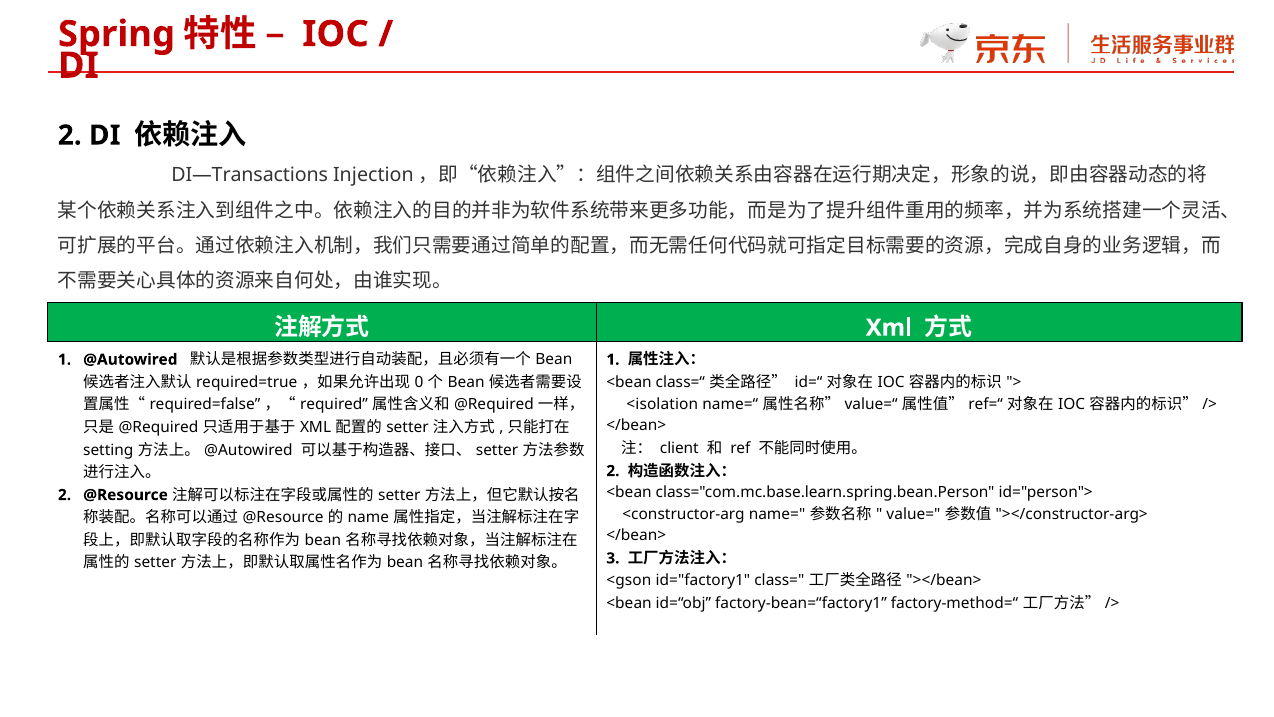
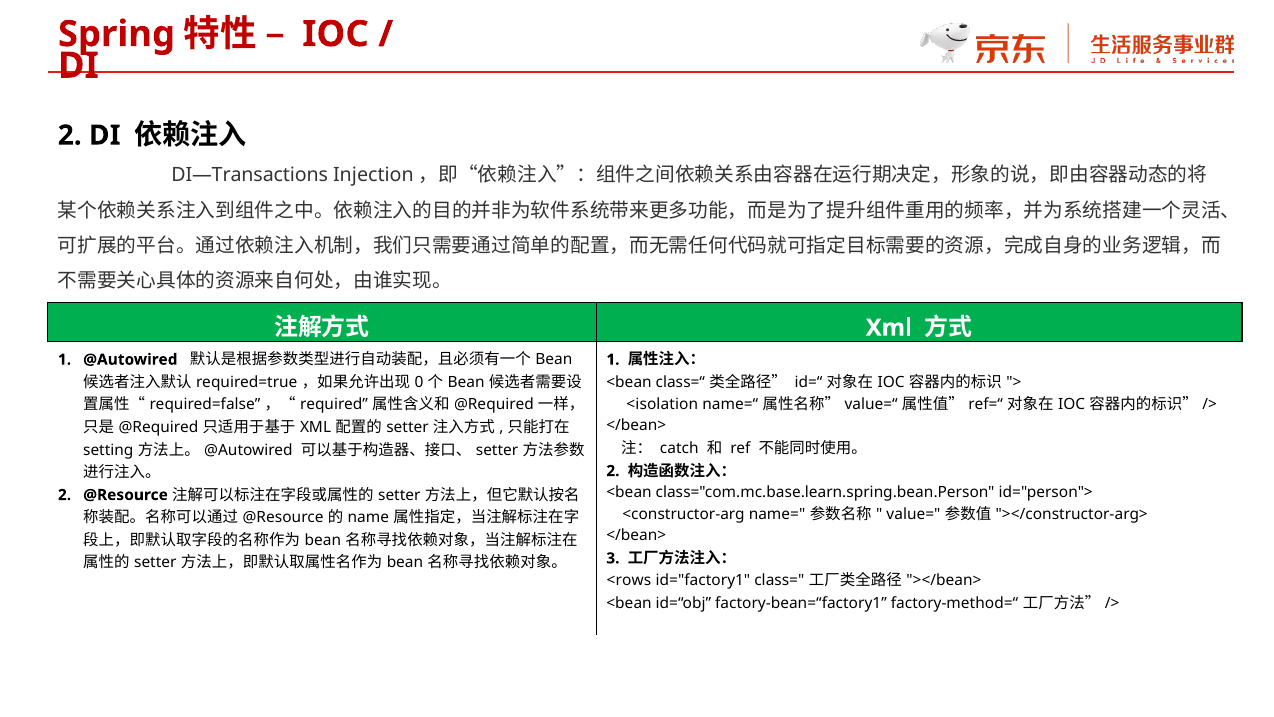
client: client -> catch (679, 448)
<gson: <gson -> <rows (629, 580)
